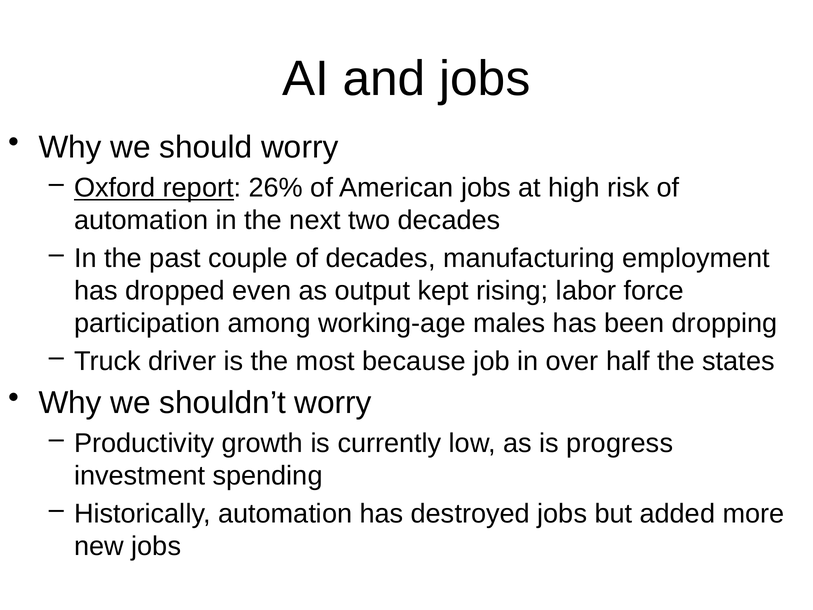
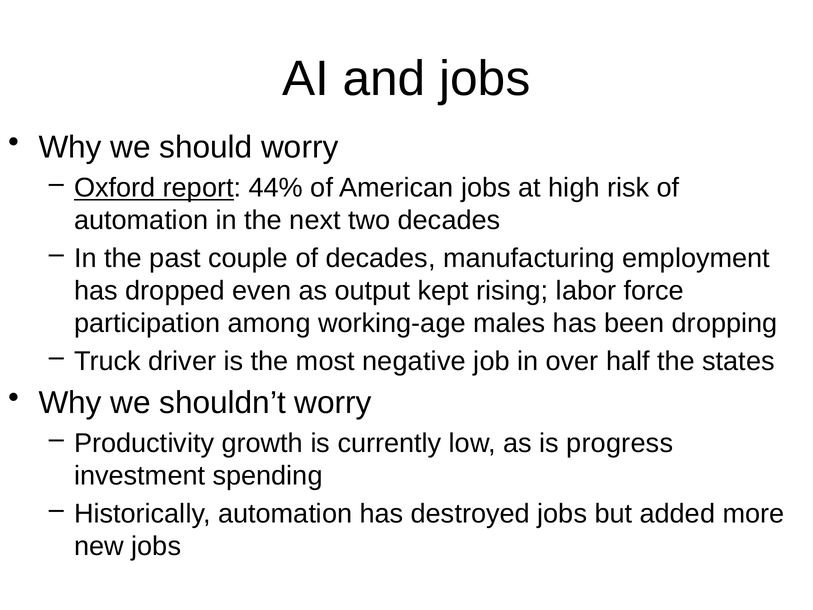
26%: 26% -> 44% (276, 188)
because: because -> negative (414, 361)
